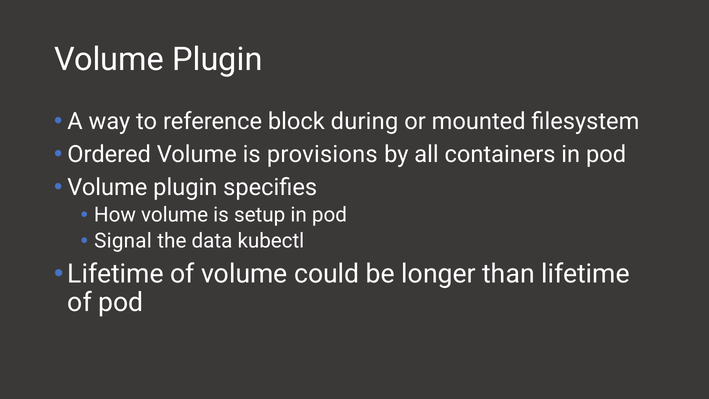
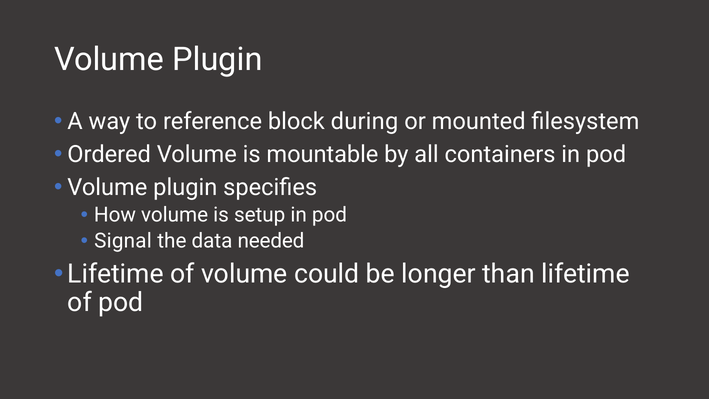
provisions: provisions -> mountable (322, 154)
kubectl: kubectl -> needed (271, 241)
